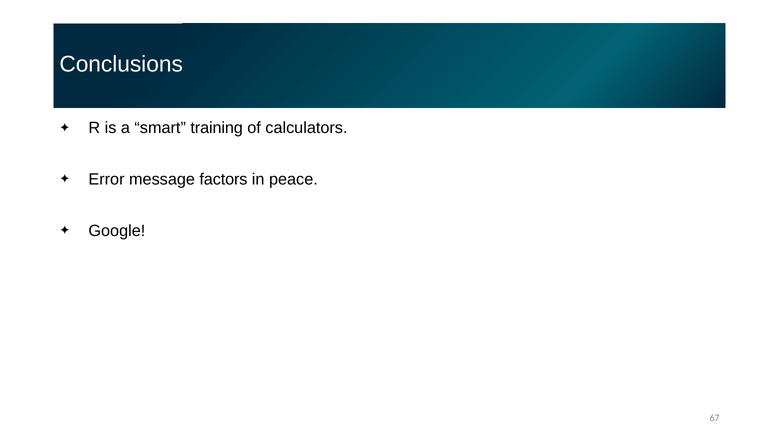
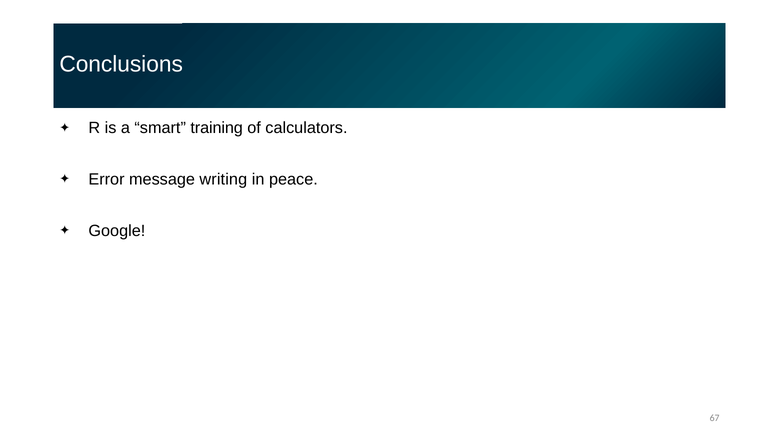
factors: factors -> writing (223, 179)
